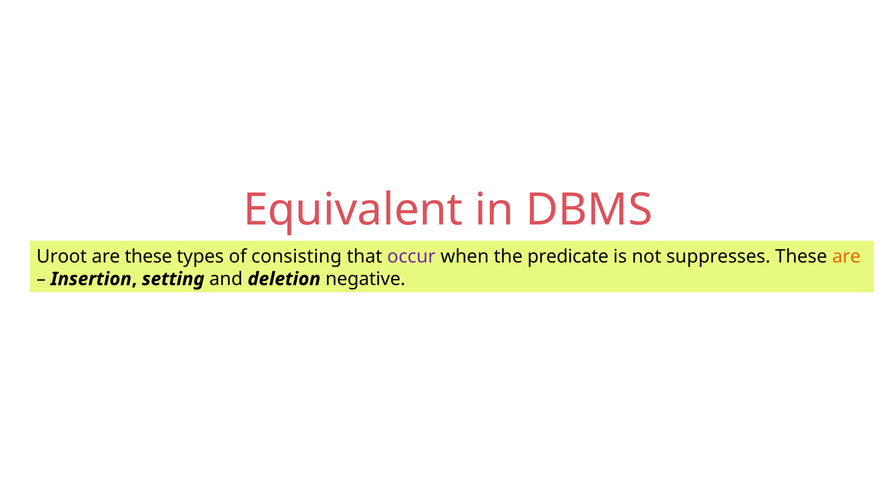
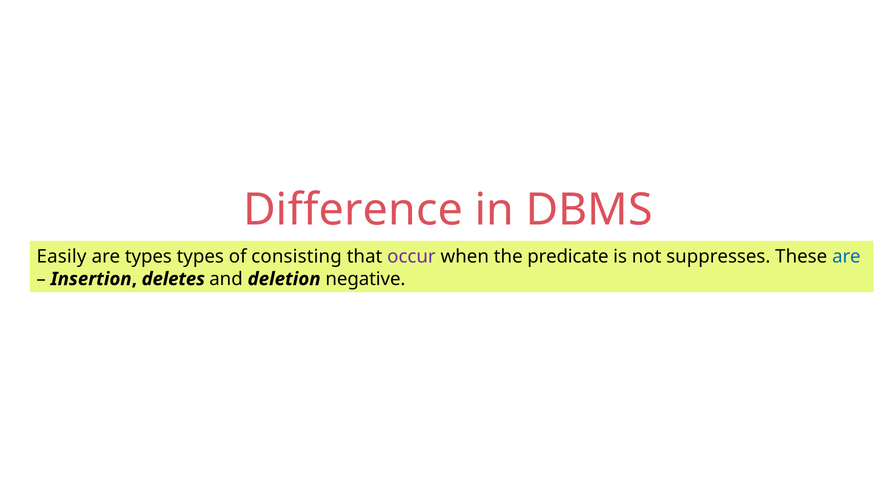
Equivalent: Equivalent -> Difference (353, 210)
Uroot: Uroot -> Easily (62, 257)
are these: these -> types (148, 257)
are colour: orange -> blue (846, 257)
setting: setting -> deletes (173, 279)
